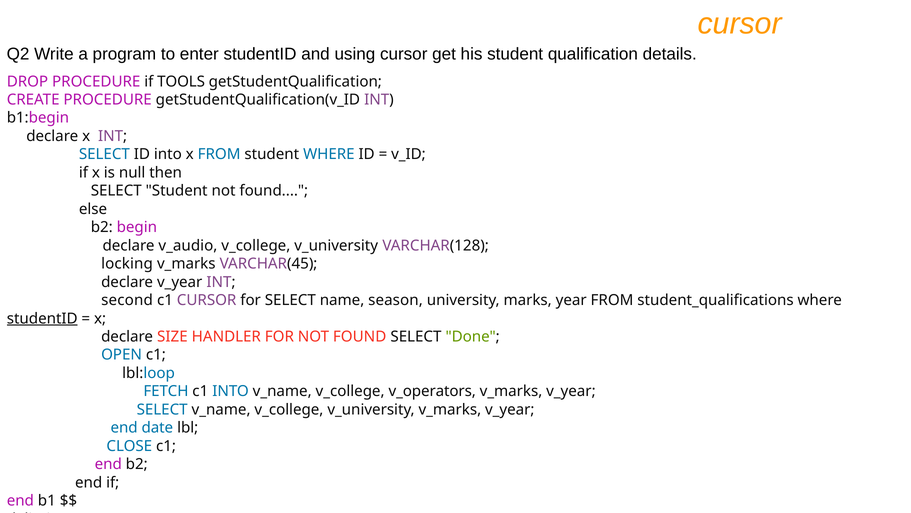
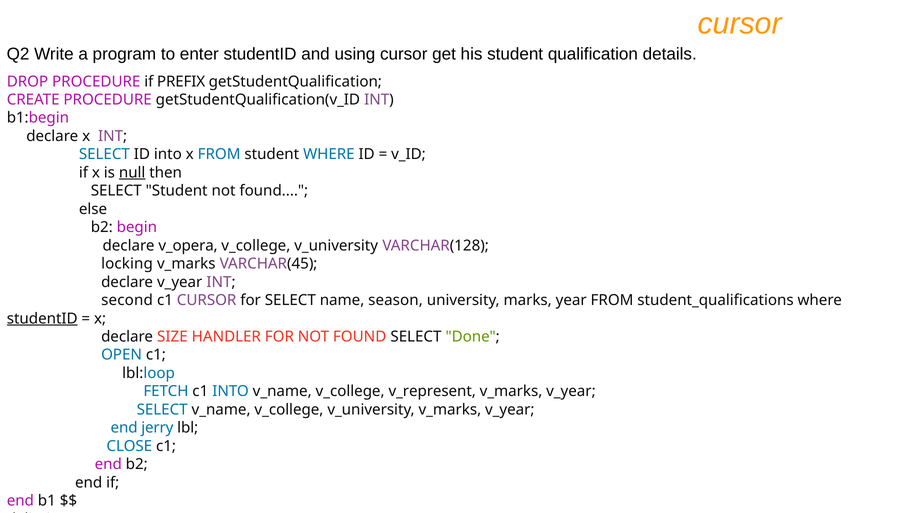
TOOLS: TOOLS -> PREFIX (181, 81)
null underline: none -> present (132, 172)
v_audio: v_audio -> v_opera (188, 245)
v_operators: v_operators -> v_represent (432, 391)
date: date -> jerry (157, 427)
